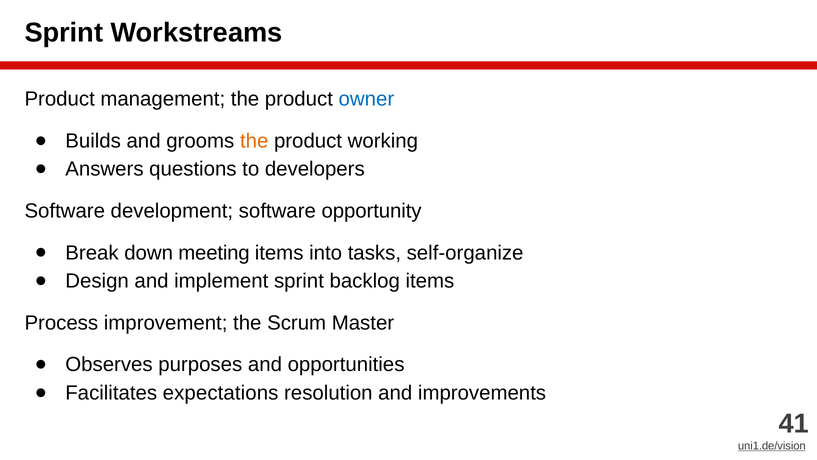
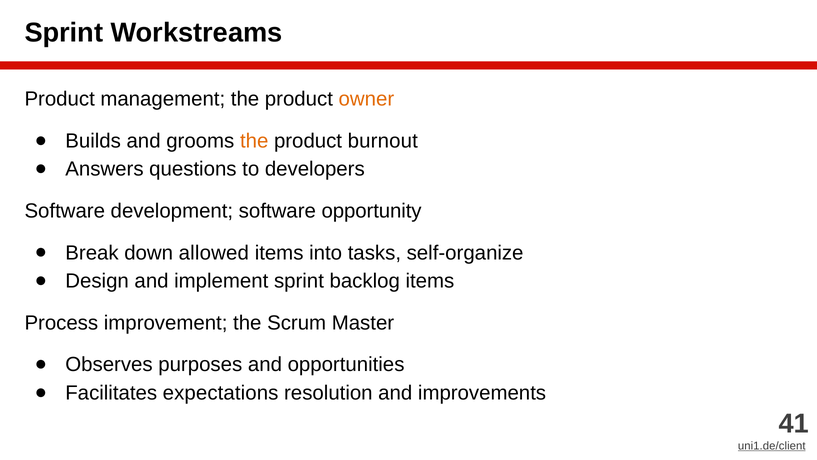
owner colour: blue -> orange (366, 99)
working: working -> burnout (383, 141)
meeting: meeting -> allowed (214, 253)
uni1.de/vision: uni1.de/vision -> uni1.de/client (772, 445)
